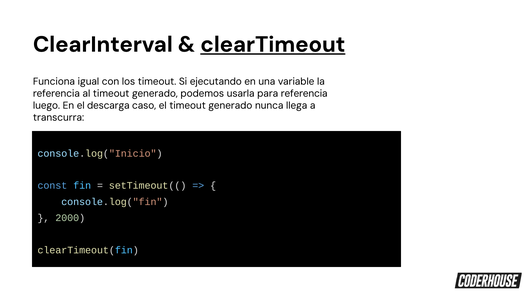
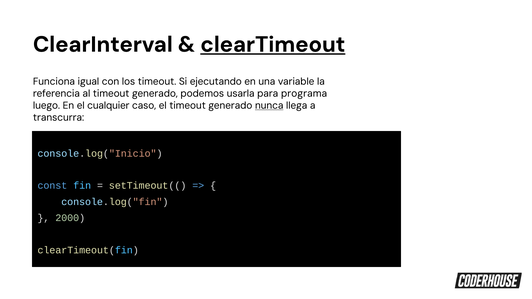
para referencia: referencia -> programa (304, 94)
descarga: descarga -> cualquier (108, 106)
nunca underline: none -> present (269, 106)
